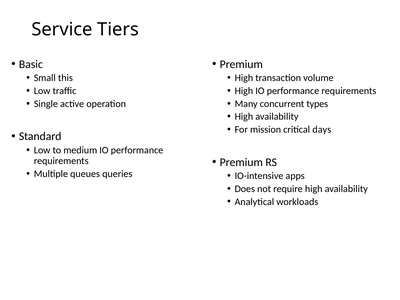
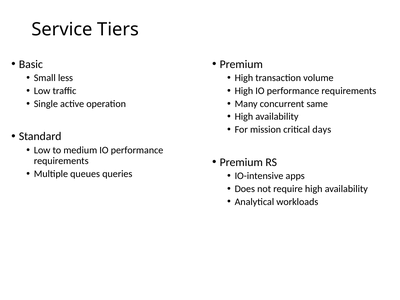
this: this -> less (65, 78)
types: types -> same (317, 104)
